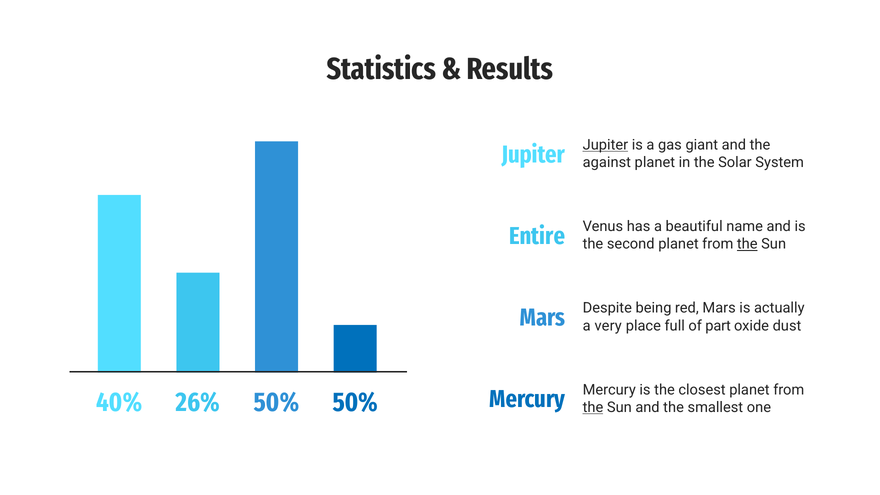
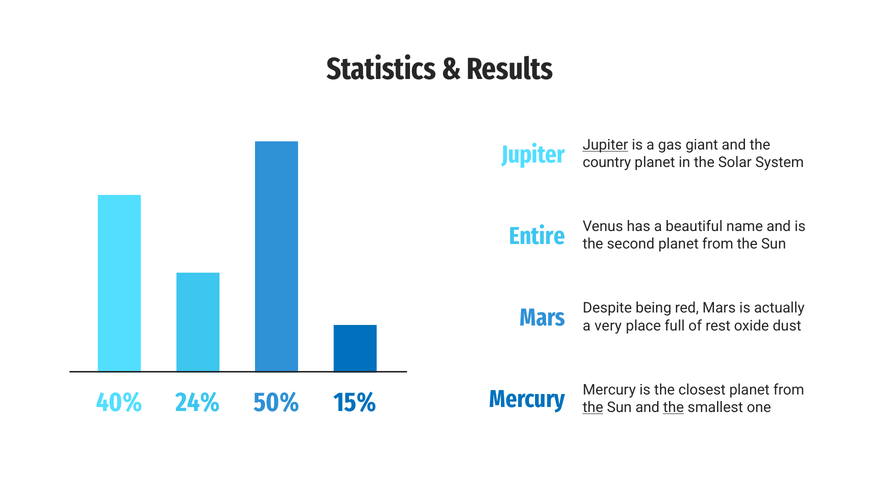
against: against -> country (607, 163)
the underline: present -> none (747, 244)
part: part -> rest (718, 326)
26%: 26% -> 24% (198, 403)
50% 50%: 50% -> 15% (355, 403)
the underline: none -> present (674, 407)
